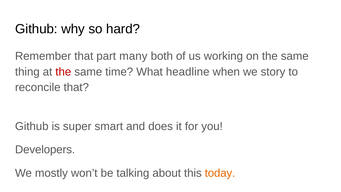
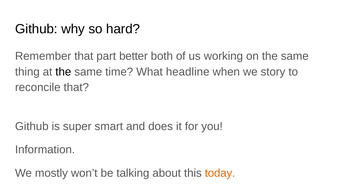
many: many -> better (133, 56)
the colour: red -> black (63, 72)
Developers: Developers -> Information (45, 150)
